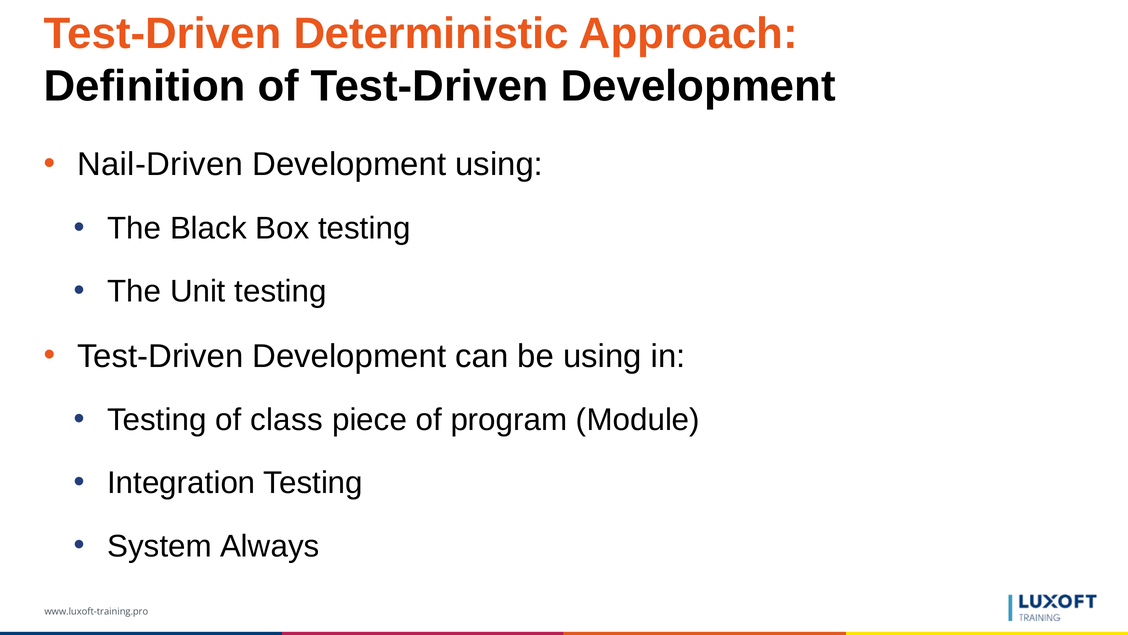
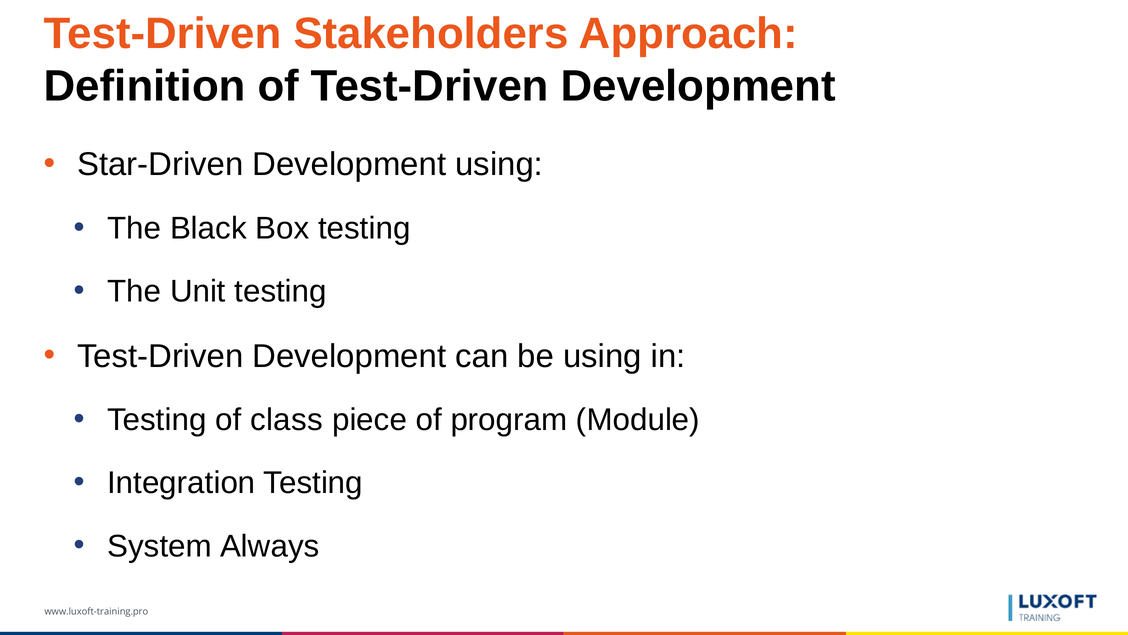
Deterministic: Deterministic -> Stakeholders (431, 34)
Nail-Driven: Nail-Driven -> Star-Driven (160, 164)
